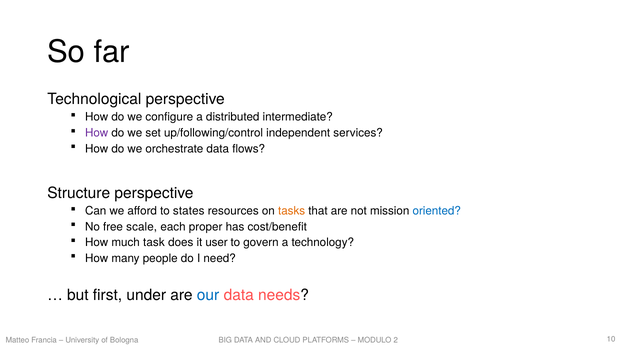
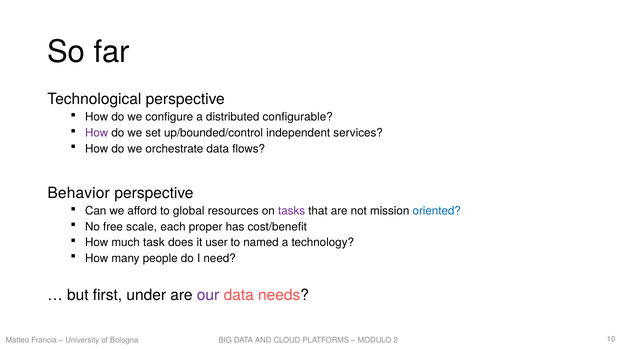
intermediate: intermediate -> configurable (298, 117)
up/following/control: up/following/control -> up/bounded/control (214, 133)
Structure: Structure -> Behavior (79, 193)
states: states -> global (189, 211)
tasks colour: orange -> purple (292, 211)
govern: govern -> named (261, 242)
our colour: blue -> purple (208, 295)
